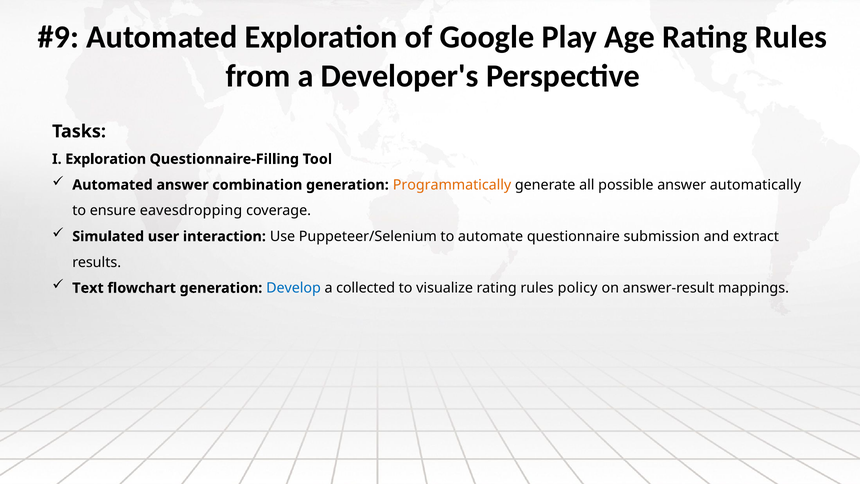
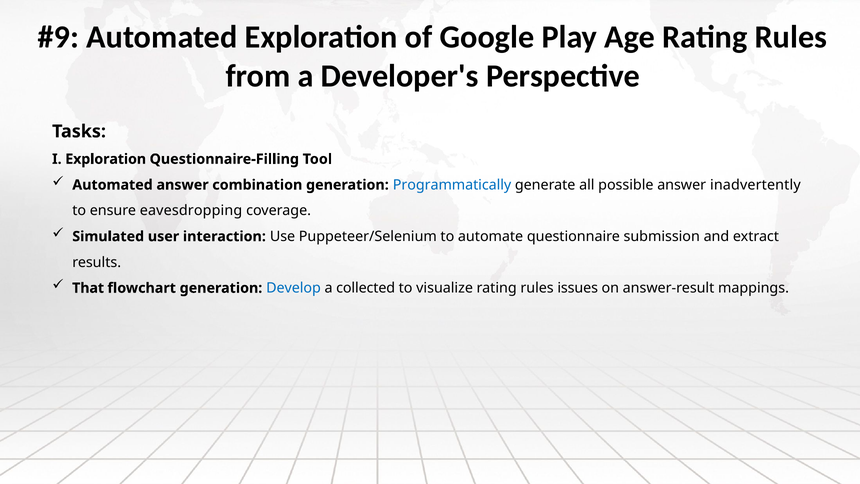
Programmatically colour: orange -> blue (452, 185)
automatically: automatically -> inadvertently (755, 185)
Text: Text -> That (88, 288)
policy: policy -> issues (578, 288)
